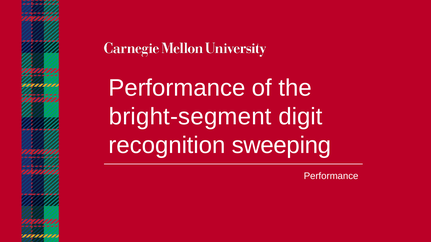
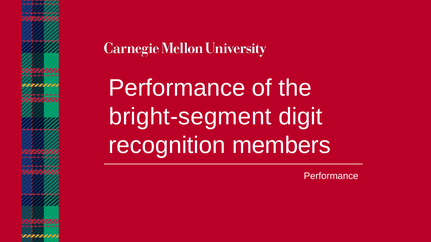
sweeping: sweeping -> members (281, 145)
